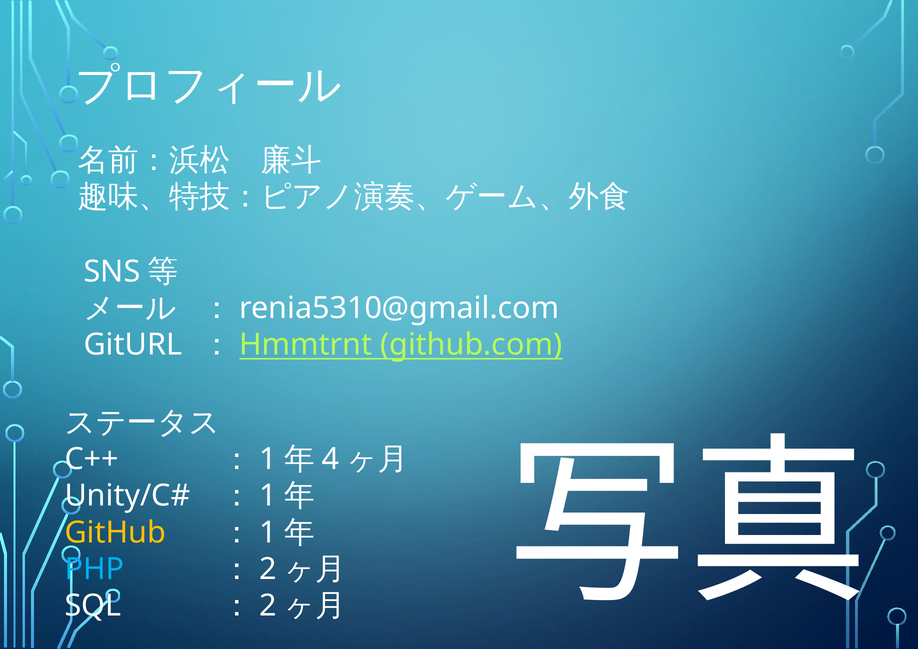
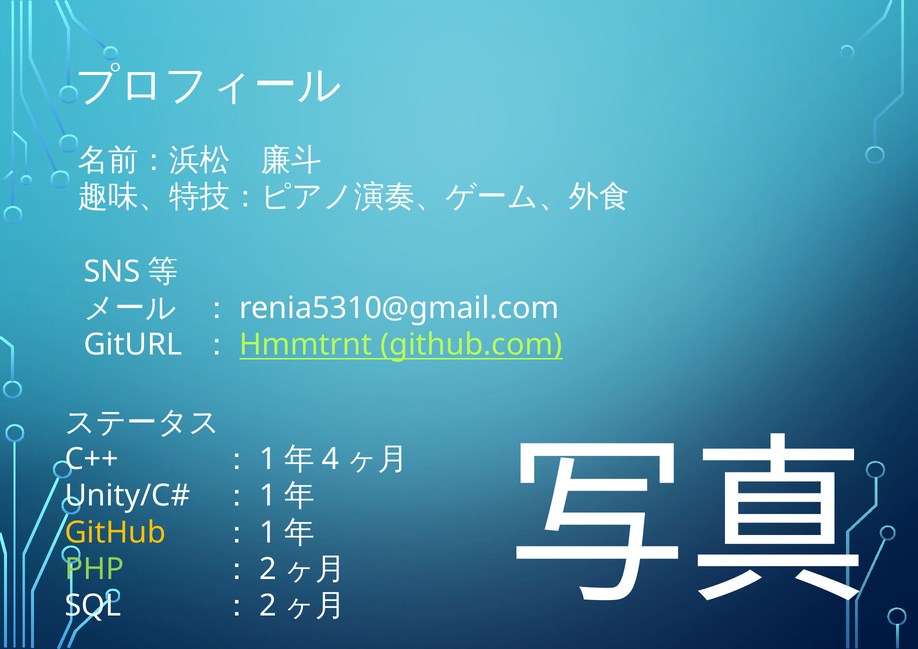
PHP colour: light blue -> light green (94, 569)
